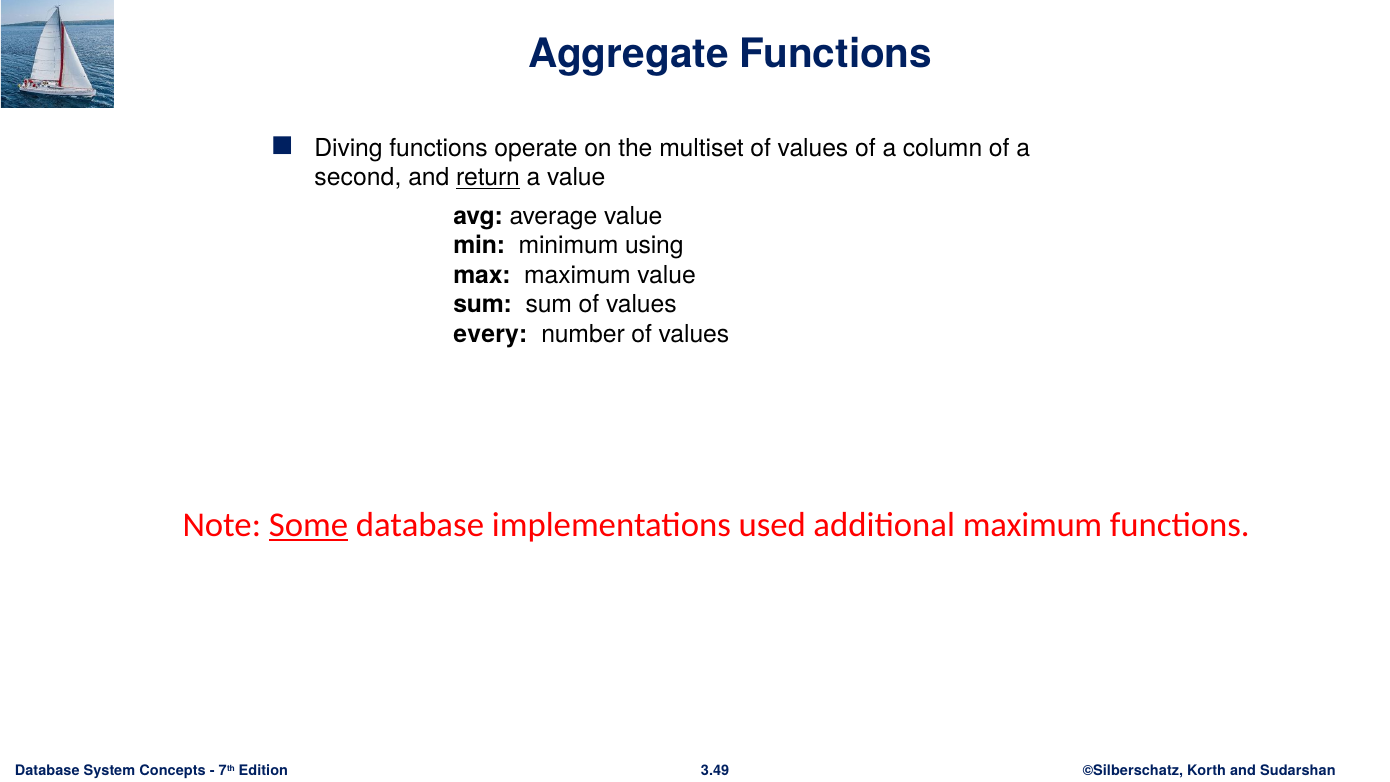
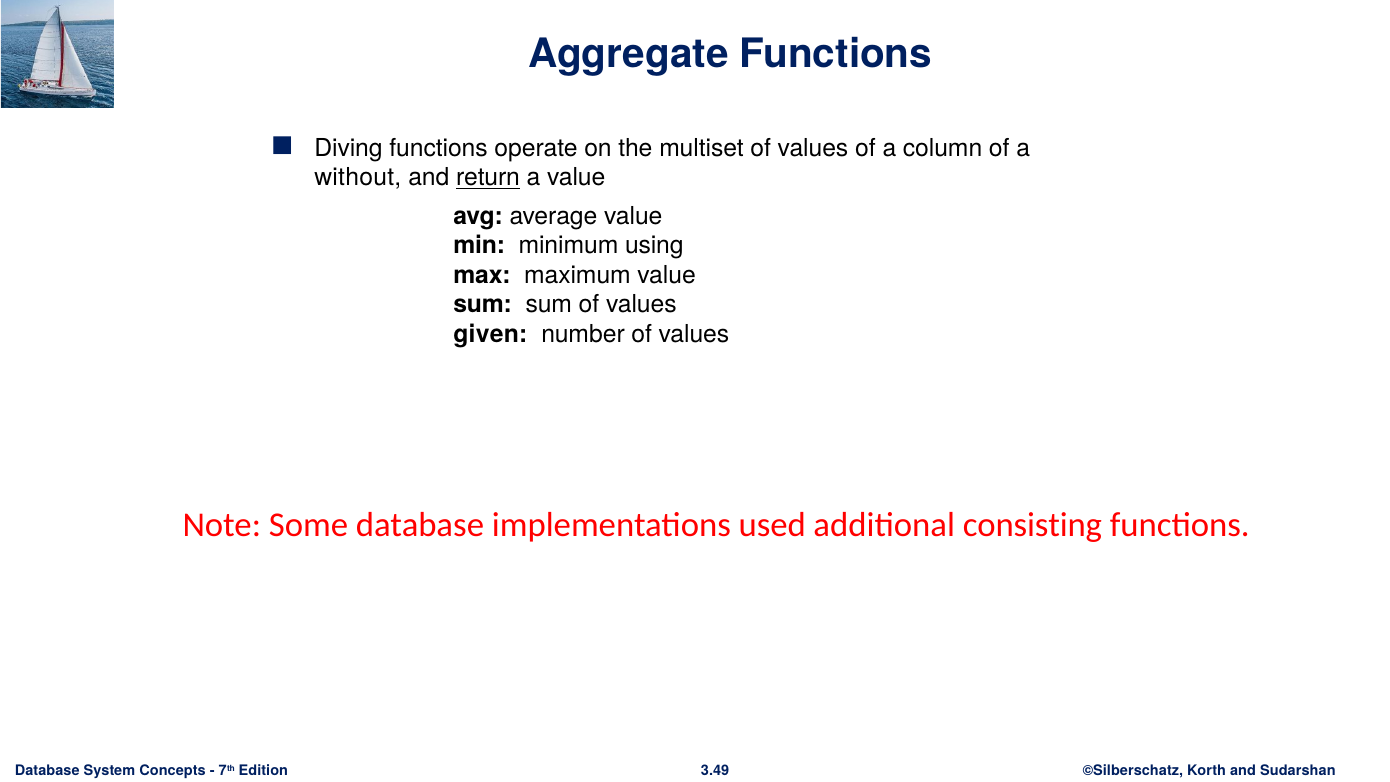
second: second -> without (358, 178)
every: every -> given (490, 334)
Some underline: present -> none (309, 525)
additional maximum: maximum -> consisting (1032, 525)
